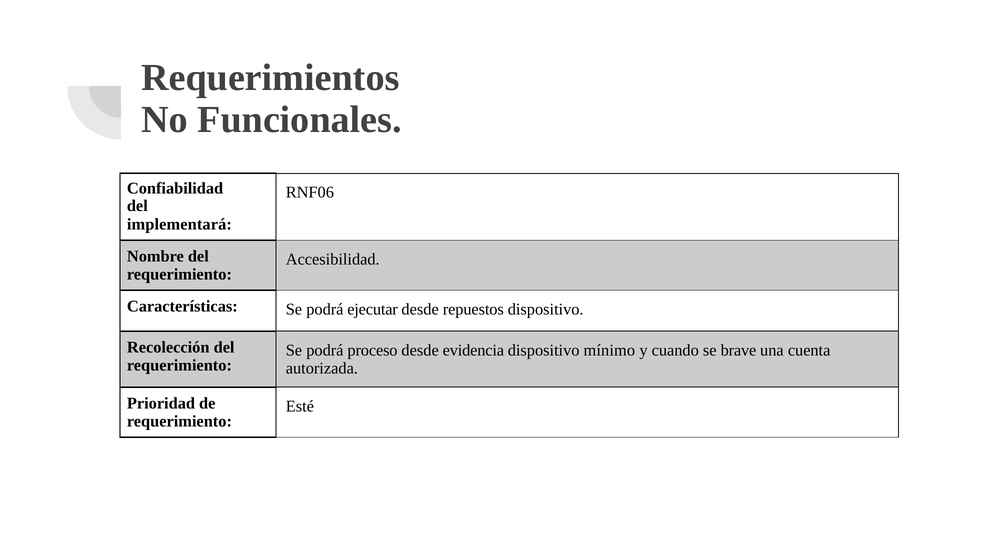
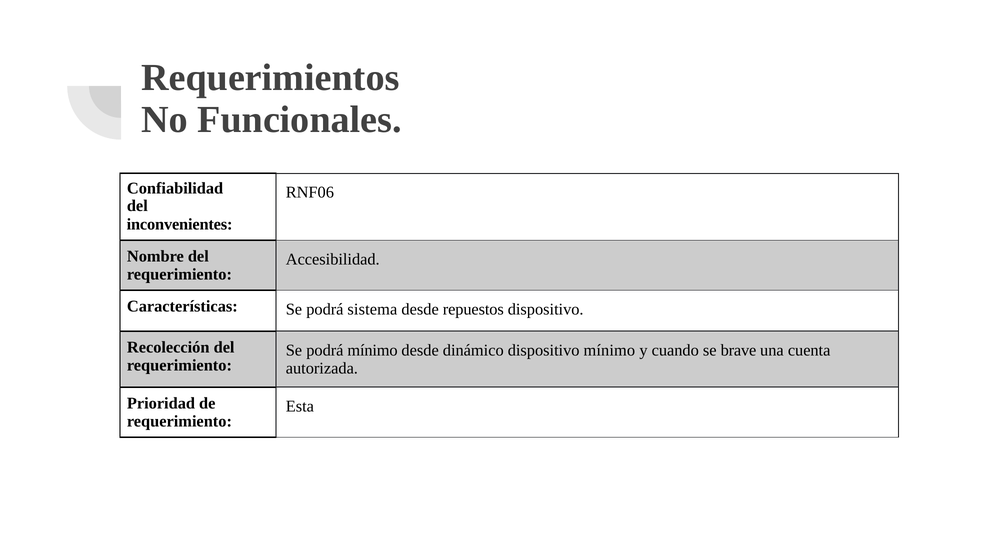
implementará: implementará -> inconvenientes (180, 224)
ejecutar: ejecutar -> sistema (372, 309)
podrá proceso: proceso -> mínimo (373, 350)
evidencia: evidencia -> dinámico (473, 350)
Esté: Esté -> Esta (300, 406)
